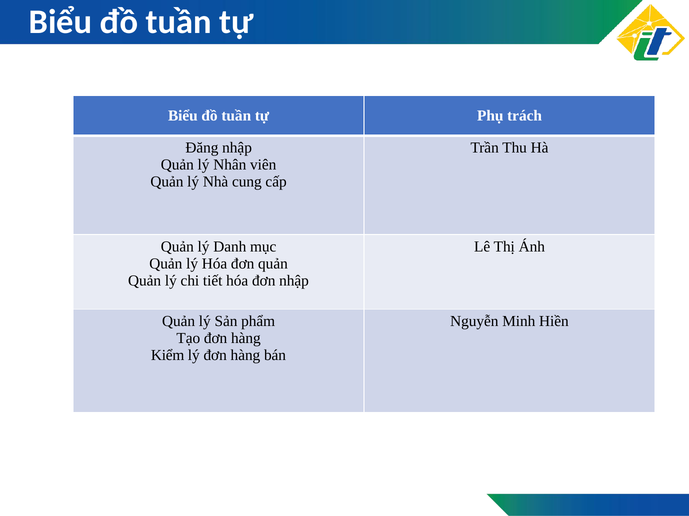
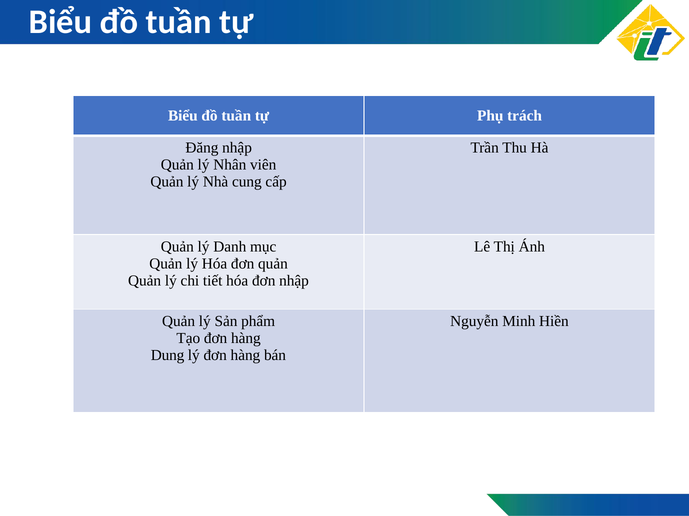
Kiểm: Kiểm -> Dung (168, 356)
